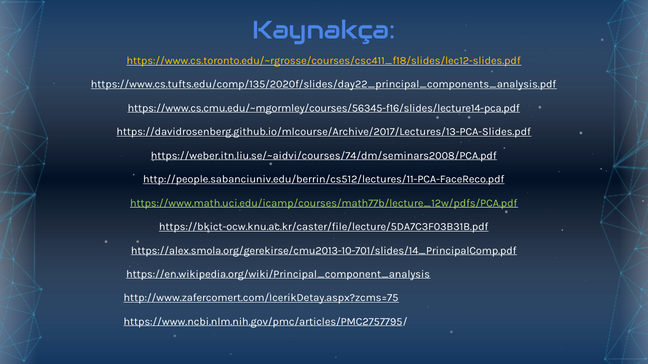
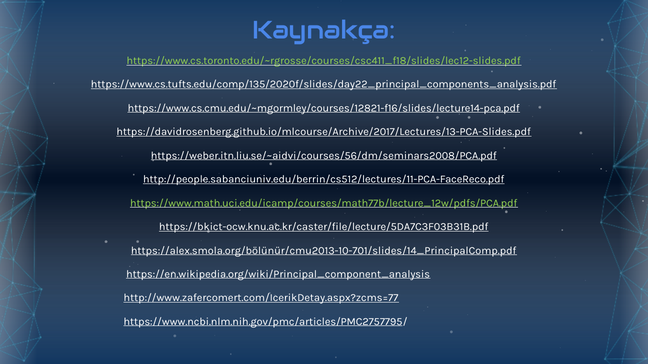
https://www.cs.toronto.edu/~rgrosse/courses/csc411_f18/slides/lec12-slides.pdf colour: yellow -> light green (324, 61)
https://www.cs.cmu.edu/~mgormley/courses/56345-f16/slides/lecture14-pca.pdf: https://www.cs.cmu.edu/~mgormley/courses/56345-f16/slides/lecture14-pca.pdf -> https://www.cs.cmu.edu/~mgormley/courses/12821-f16/slides/lecture14-pca.pdf (324, 108)
https://weber.itn.liu.se/~aidvi/courses/74/dm/seminars2008/PCA.pdf: https://weber.itn.liu.se/~aidvi/courses/74/dm/seminars2008/PCA.pdf -> https://weber.itn.liu.se/~aidvi/courses/56/dm/seminars2008/PCA.pdf (324, 156)
https://alex.smola.org/gerekirse/cmu2013-10-701/slides/14_PrincipalComp.pdf: https://alex.smola.org/gerekirse/cmu2013-10-701/slides/14_PrincipalComp.pdf -> https://alex.smola.org/bölünür/cmu2013-10-701/slides/14_PrincipalComp.pdf (324, 251)
http://www.zafercomert.com/IcerikDetay.aspx?zcms=75: http://www.zafercomert.com/IcerikDetay.aspx?zcms=75 -> http://www.zafercomert.com/IcerikDetay.aspx?zcms=77 (261, 298)
